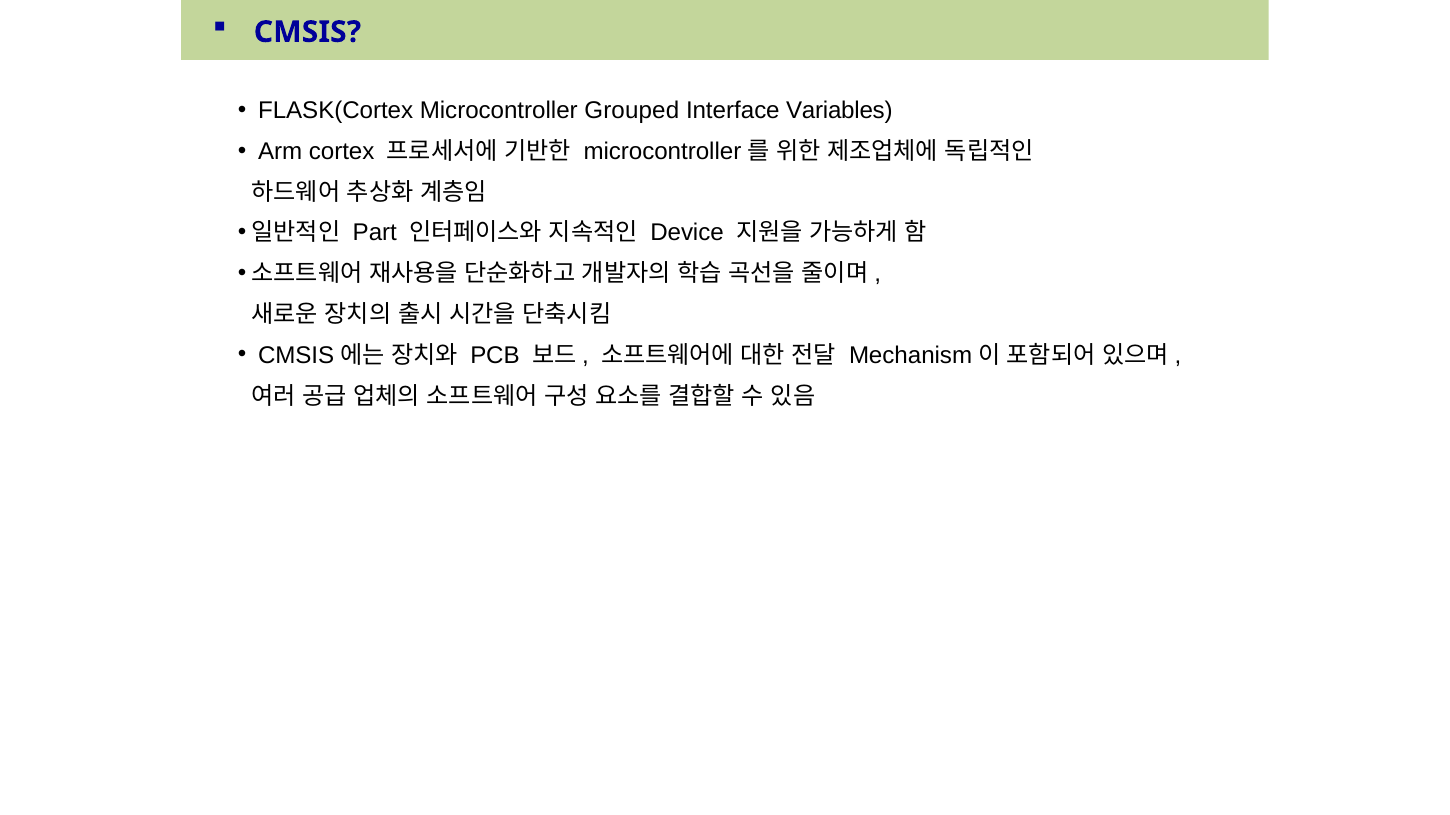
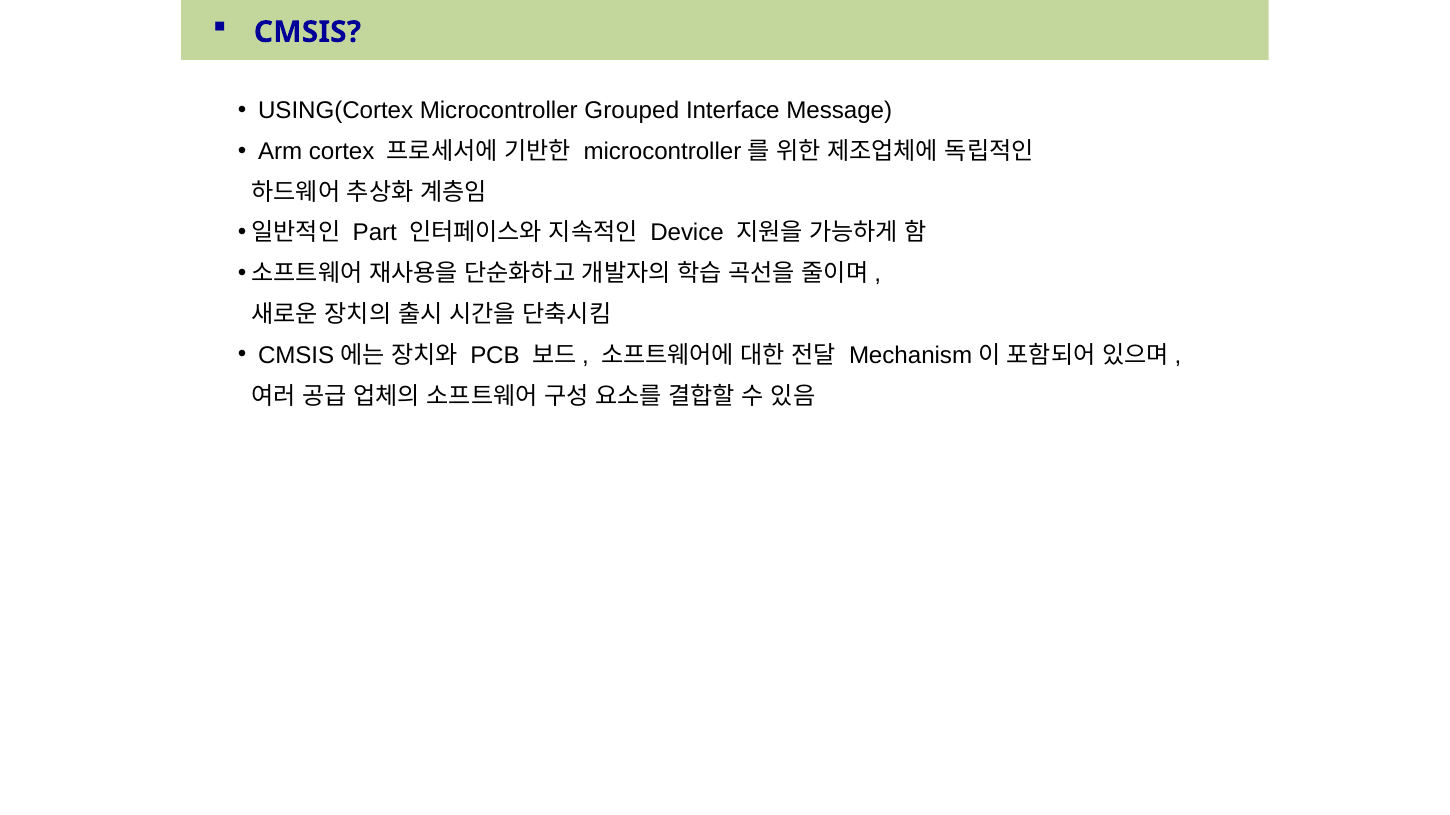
FLASK(Cortex: FLASK(Cortex -> USING(Cortex (336, 111)
Variables: Variables -> Message (839, 111)
